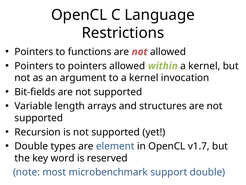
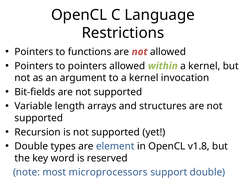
v1.7: v1.7 -> v1.8 (199, 146)
microbenchmark: microbenchmark -> microprocessors (108, 172)
